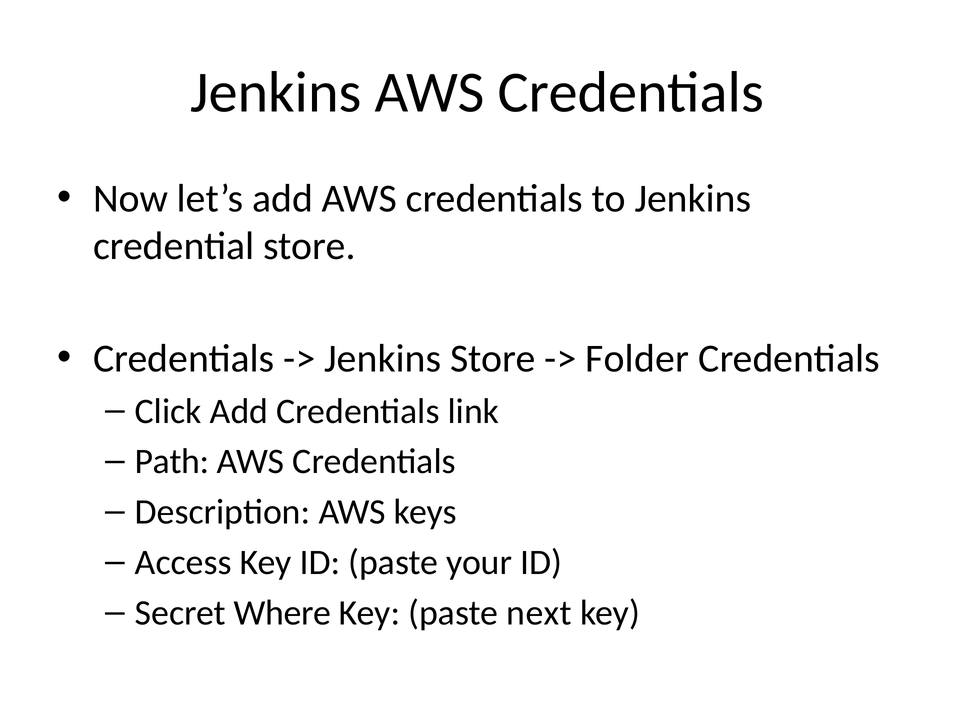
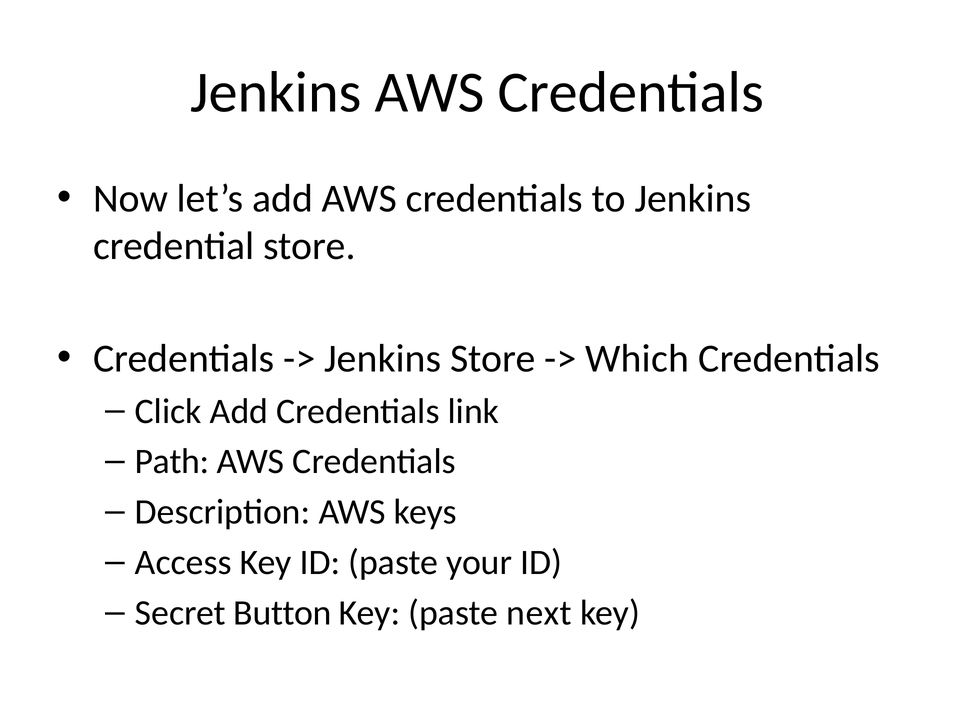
Folder: Folder -> Which (637, 359)
Where: Where -> Button (283, 613)
